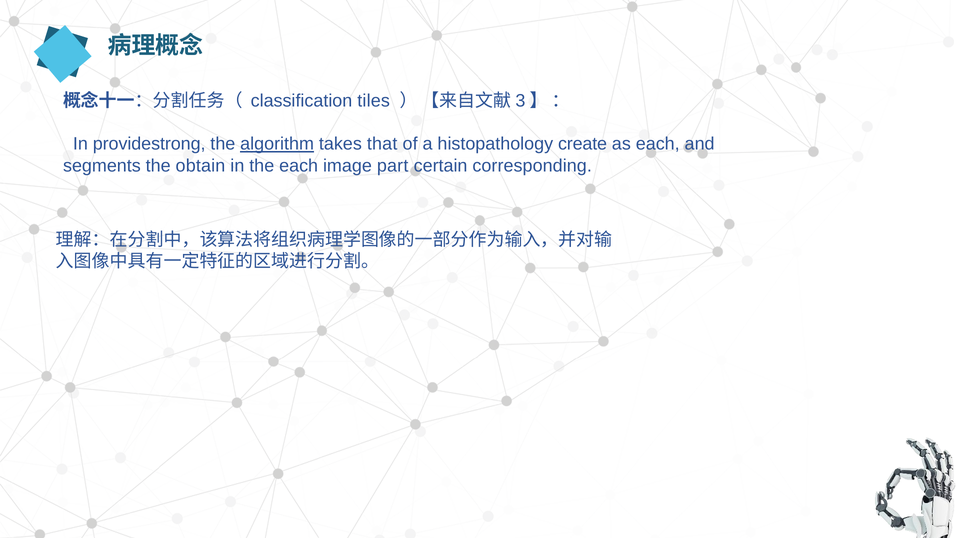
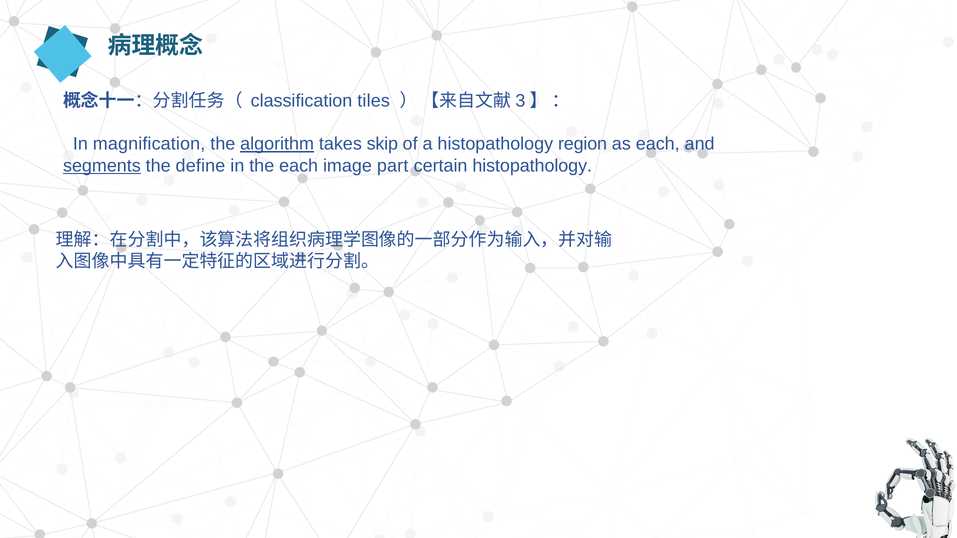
providestrong: providestrong -> magnification (149, 144)
that: that -> skip (382, 144)
create: create -> region (583, 144)
segments underline: none -> present (102, 166)
obtain: obtain -> define (200, 166)
certain corresponding: corresponding -> histopathology (532, 166)
